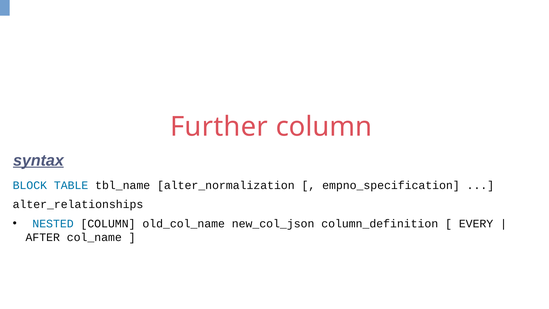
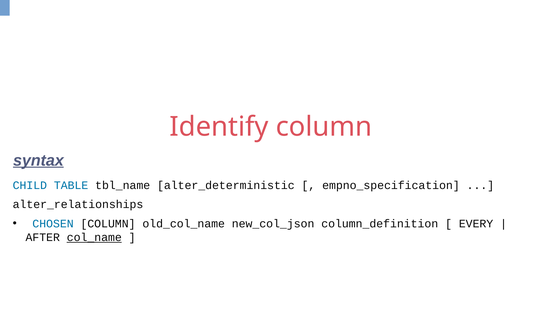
Further: Further -> Identify (219, 127)
BLOCK: BLOCK -> CHILD (30, 185)
alter_normalization: alter_normalization -> alter_deterministic (226, 185)
NESTED: NESTED -> CHOSEN (53, 224)
col_name underline: none -> present (94, 237)
